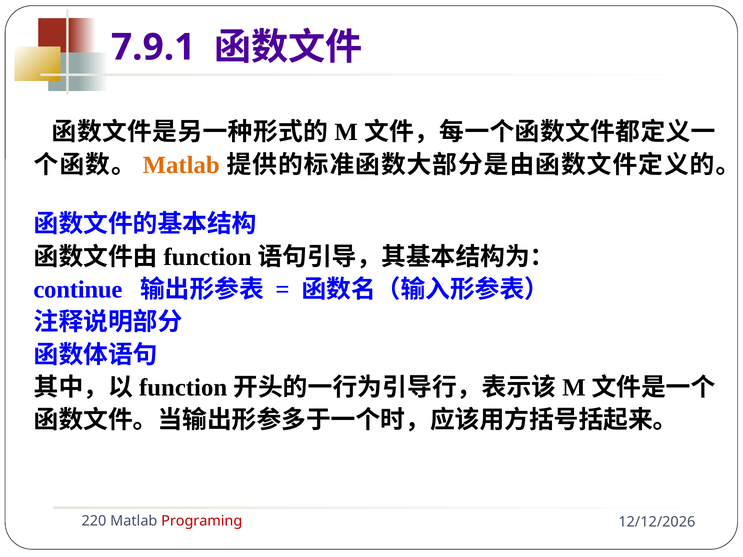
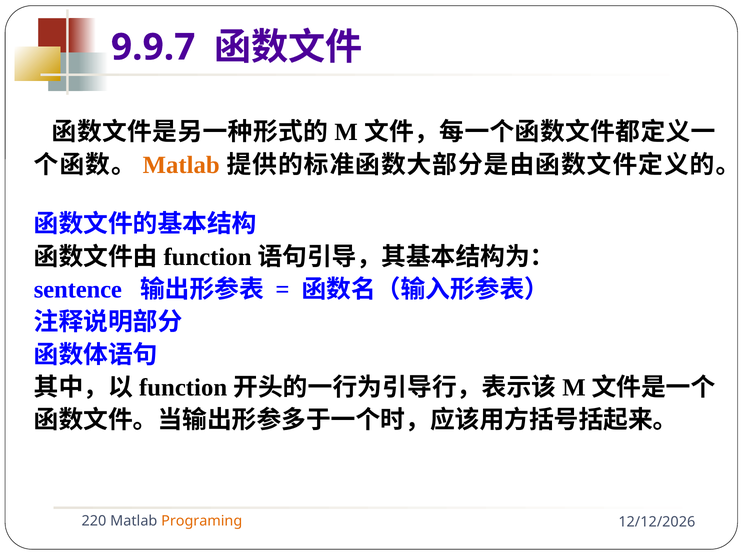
7.9.1: 7.9.1 -> 9.9.7 (153, 47)
continue: continue -> sentence (78, 290)
Programing colour: red -> orange (202, 521)
